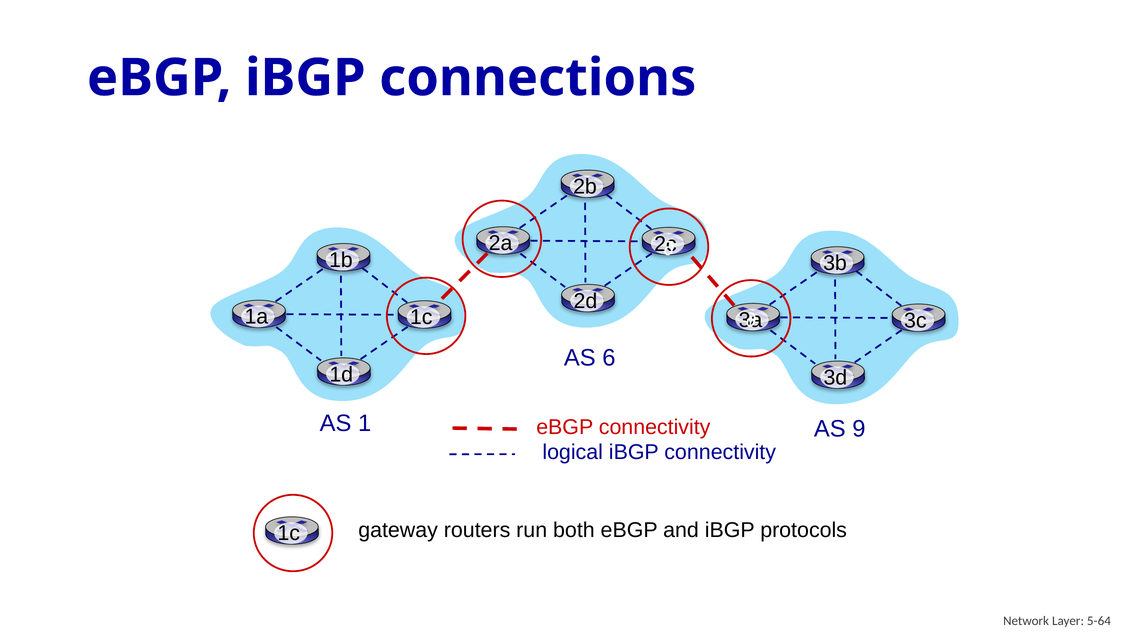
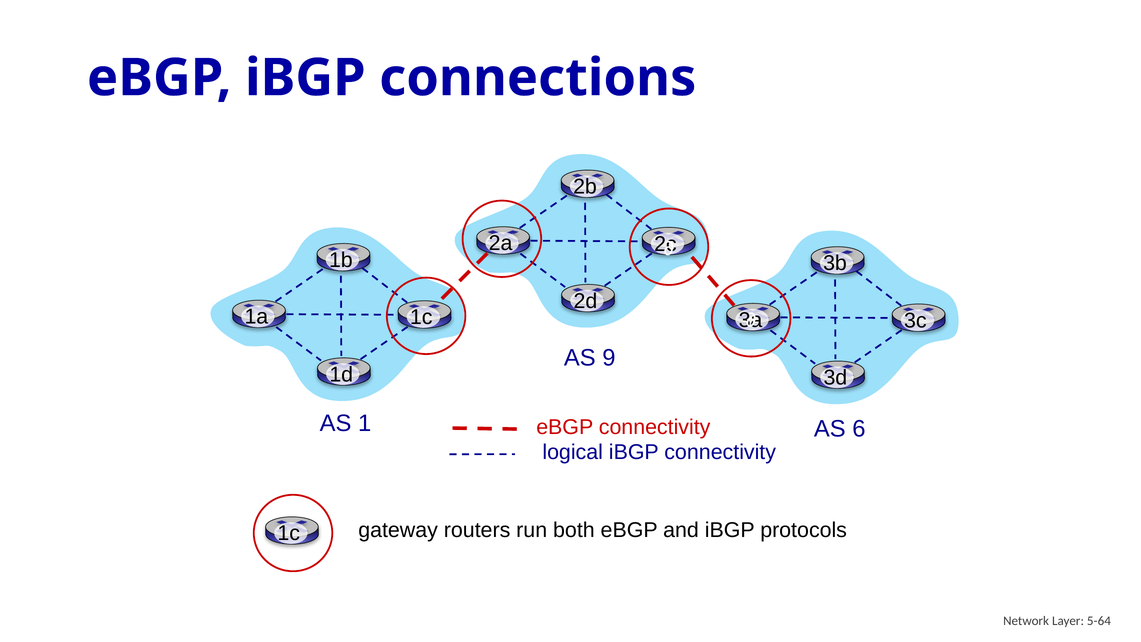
6: 6 -> 9 (609, 358)
9: 9 -> 6 (859, 429)
